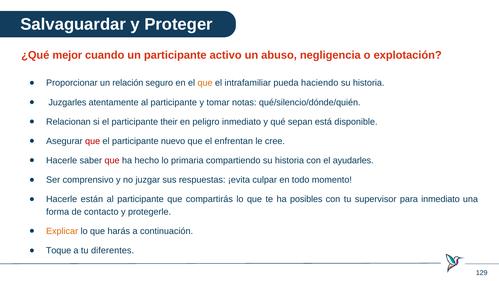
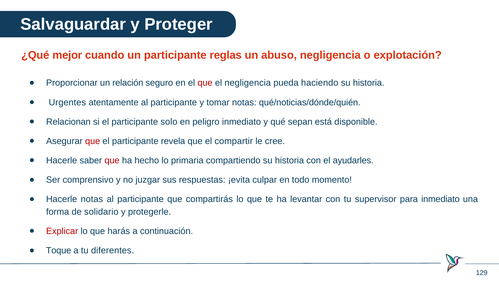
activo: activo -> reglas (226, 55)
que colour: orange -> red (205, 83)
el intrafamiliar: intrafamiliar -> negligencia (248, 83)
Juzgarles: Juzgarles -> Urgentes (67, 102)
qué/silencio/dónde/quién: qué/silencio/dónde/quién -> qué/noticias/dónde/quién (310, 102)
their: their -> solo (169, 122)
nuevo: nuevo -> revela (173, 141)
enfrentan: enfrentan -> compartir (234, 141)
Hacerle están: están -> notas (92, 199)
posibles: posibles -> levantar (306, 199)
contacto: contacto -> solidario (101, 212)
Explicar colour: orange -> red (62, 231)
